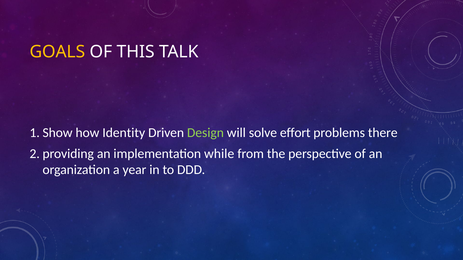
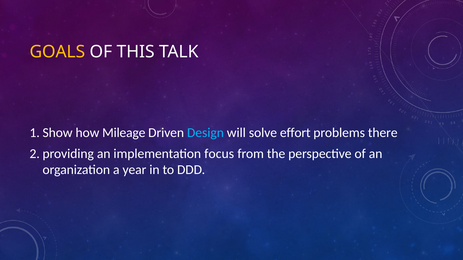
Identity: Identity -> Mileage (124, 133)
Design colour: light green -> light blue (205, 133)
while: while -> focus (219, 154)
